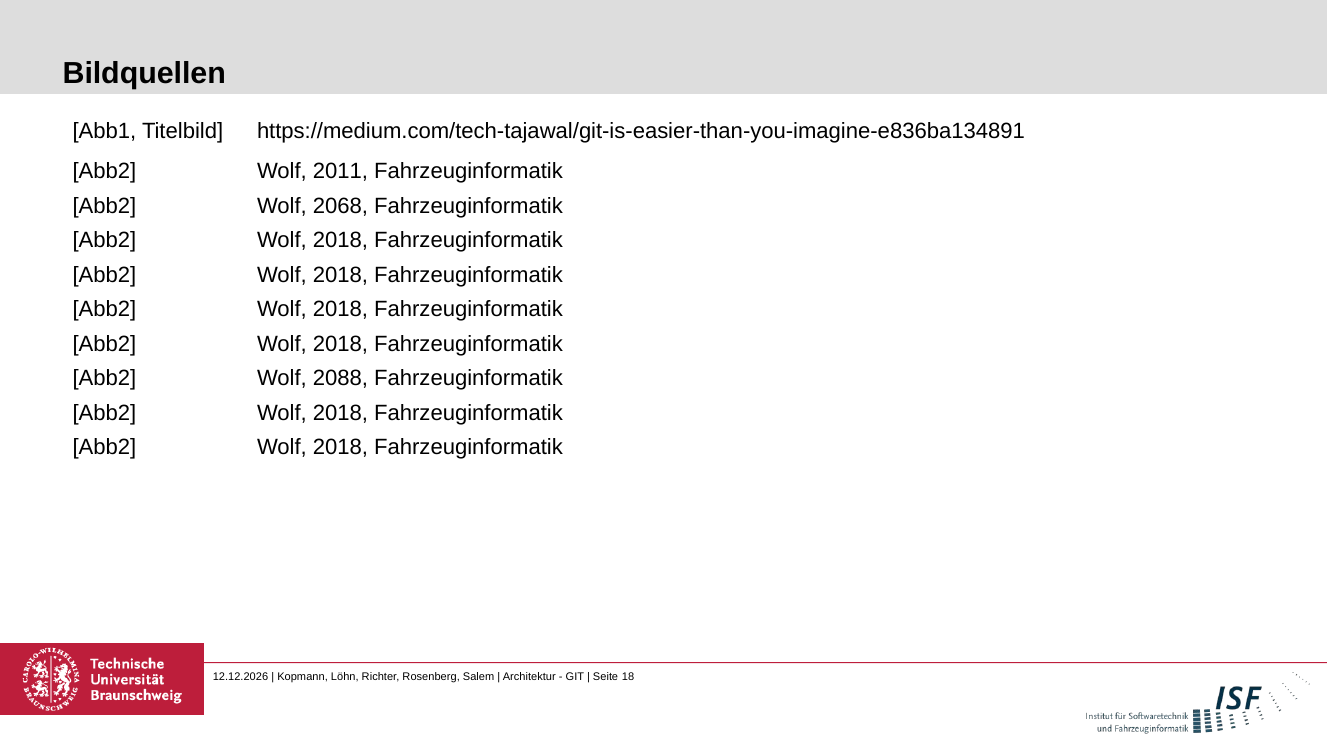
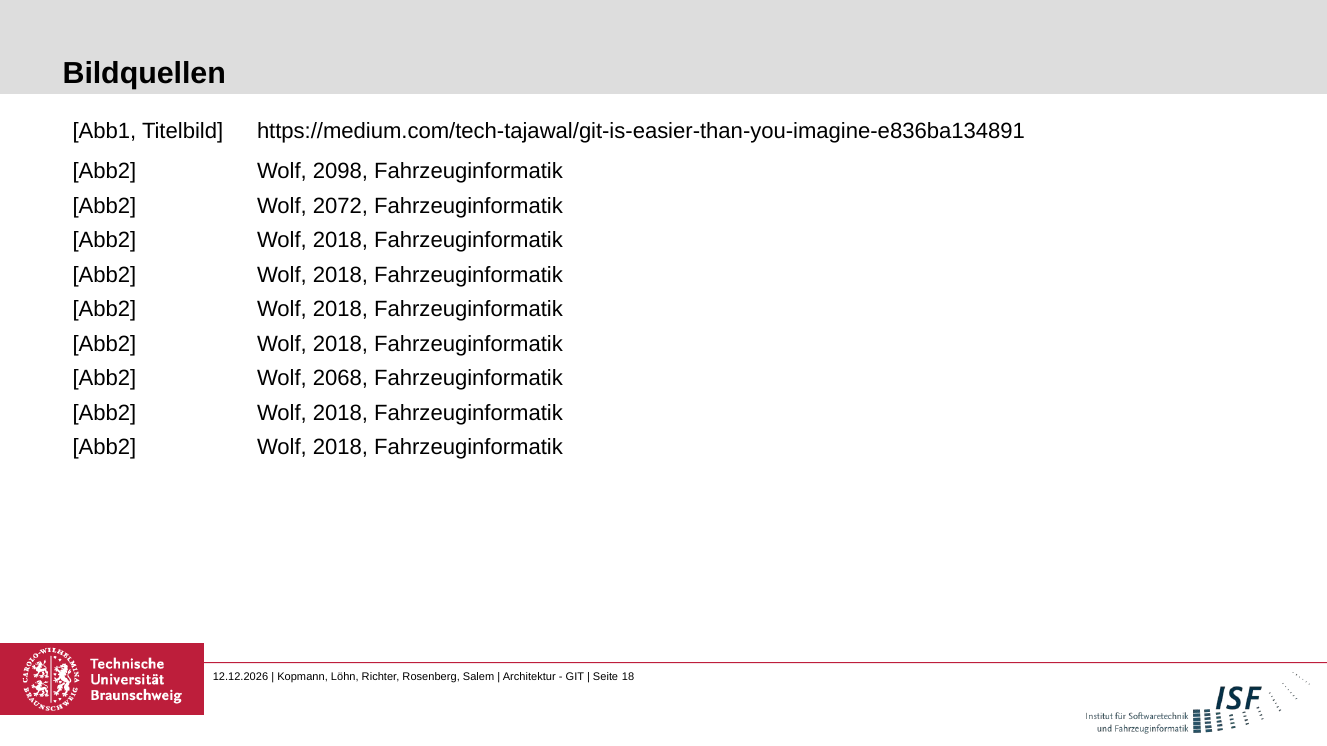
2011: 2011 -> 2098 (341, 171)
2068: 2068 -> 2072 (341, 206)
2088: 2088 -> 2068 (341, 379)
